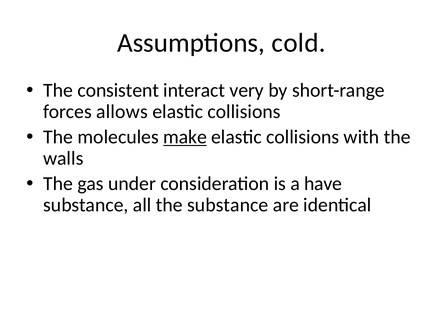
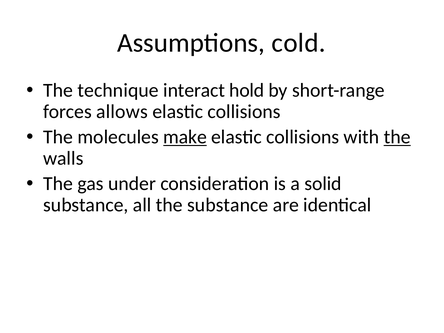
consistent: consistent -> technique (118, 90)
very: very -> hold (247, 90)
the underline: none -> present (397, 137)
have: have -> solid (323, 184)
